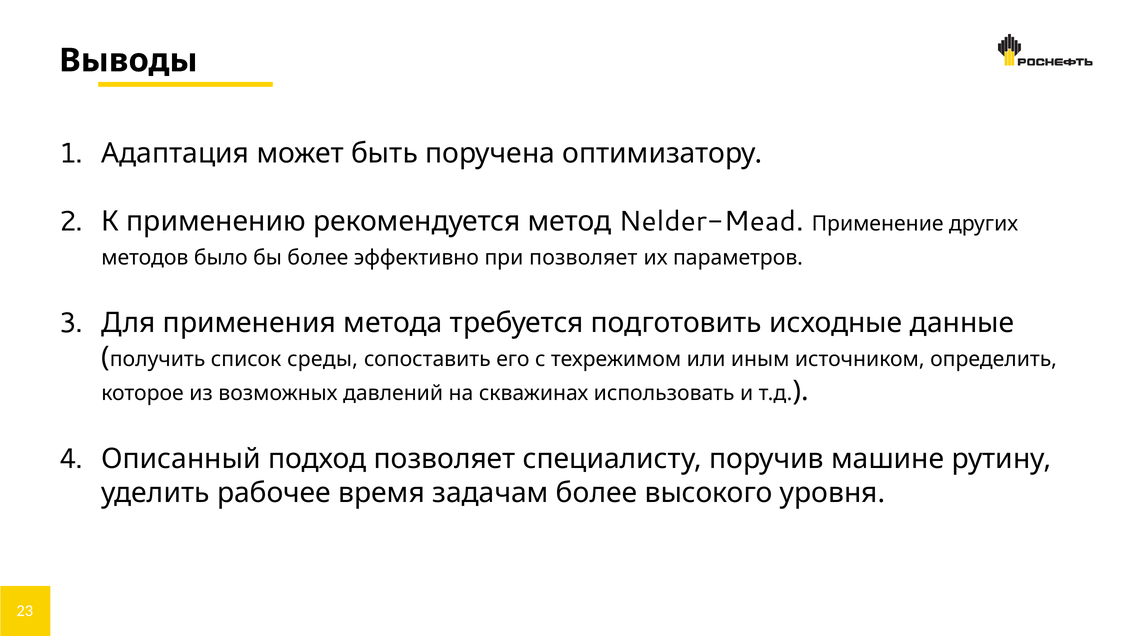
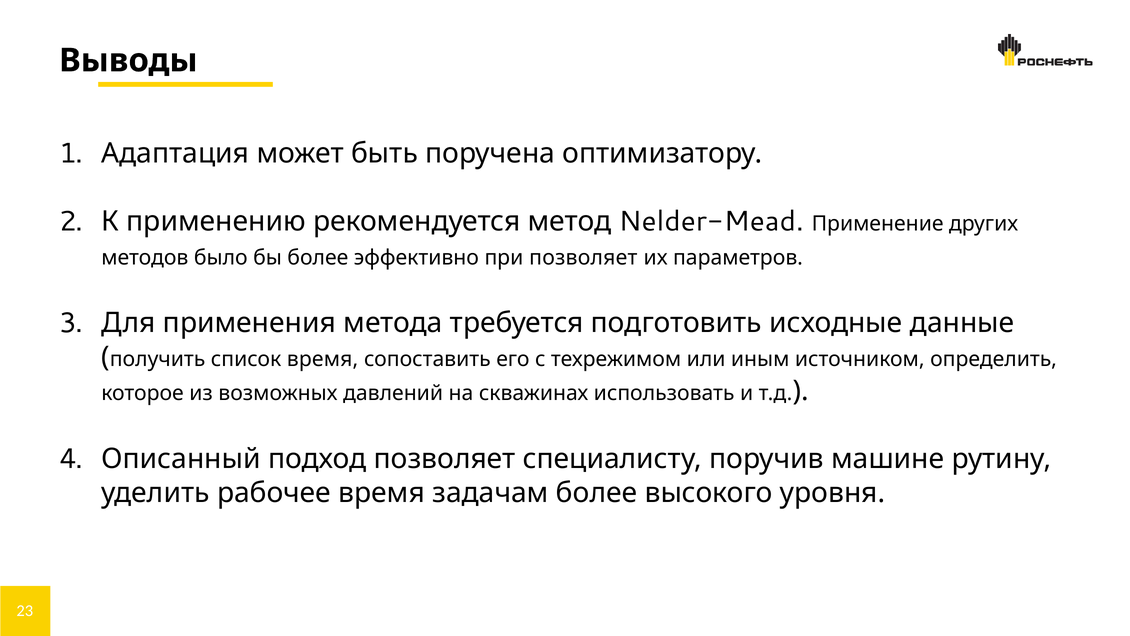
список среды: среды -> время (323, 359)
